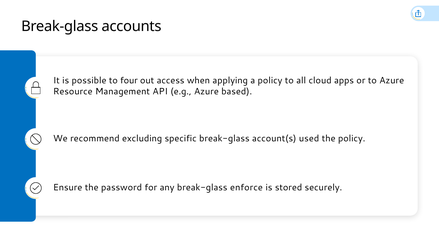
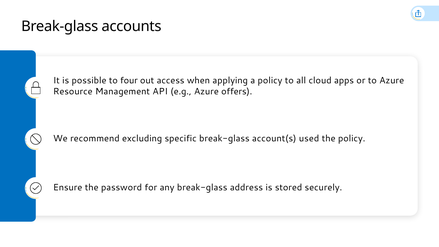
based: based -> offers (237, 92)
enforce: enforce -> address (246, 187)
